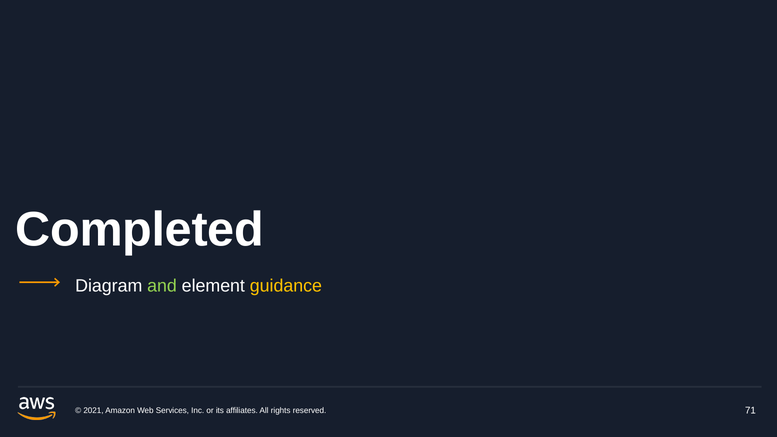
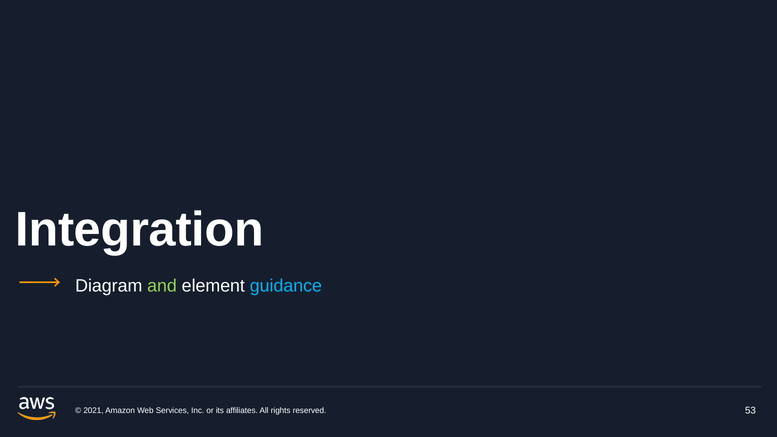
Completed: Completed -> Integration (140, 230)
guidance colour: yellow -> light blue (286, 286)
71: 71 -> 53 (750, 411)
